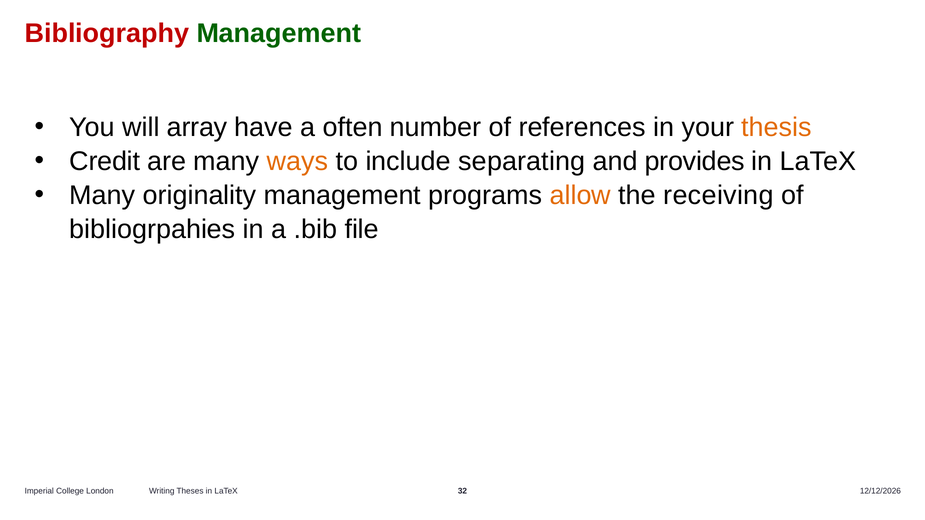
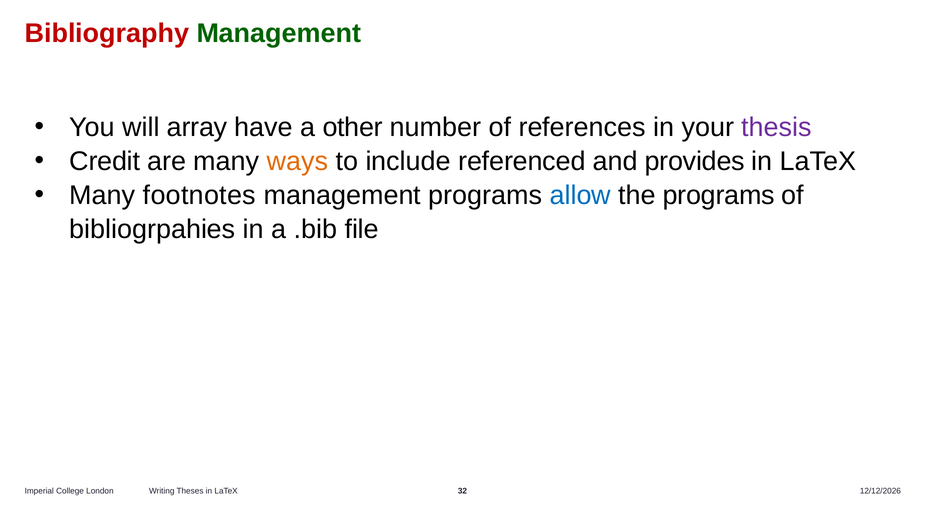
often: often -> other (353, 127)
thesis colour: orange -> purple (777, 127)
separating: separating -> referenced (522, 161)
originality: originality -> footnotes (199, 195)
allow colour: orange -> blue (580, 195)
the receiving: receiving -> programs (719, 195)
